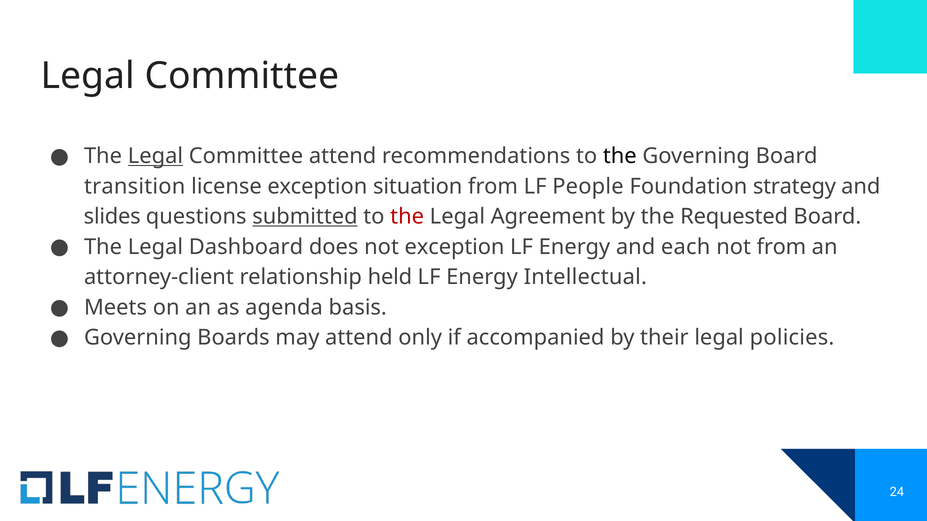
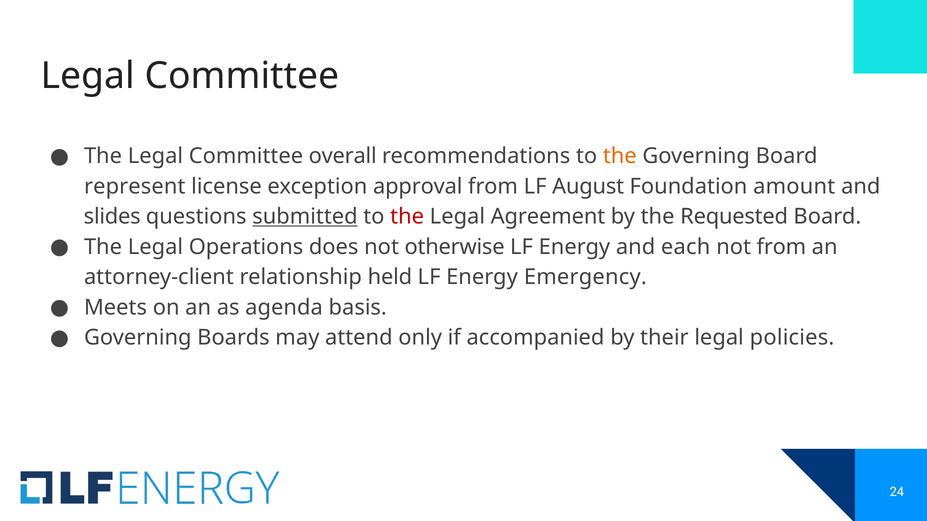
Legal underline: present -> none (155, 156)
Committee attend: attend -> overall (343, 156)
the colour: black -> orange (620, 156)
transition: transition -> represent (135, 187)
situation: situation -> approval (418, 187)
People: People -> August (588, 187)
strategy: strategy -> amount (794, 187)
Dashboard: Dashboard -> Operations (246, 247)
not exception: exception -> otherwise (455, 247)
Intellectual: Intellectual -> Emergency (585, 277)
